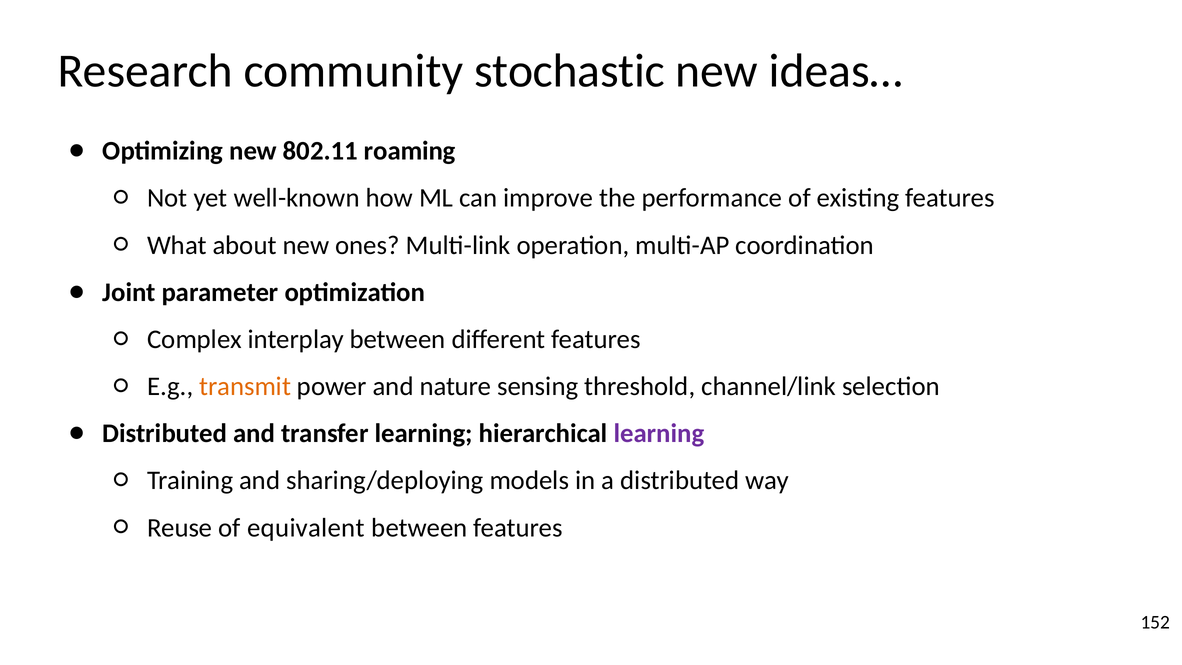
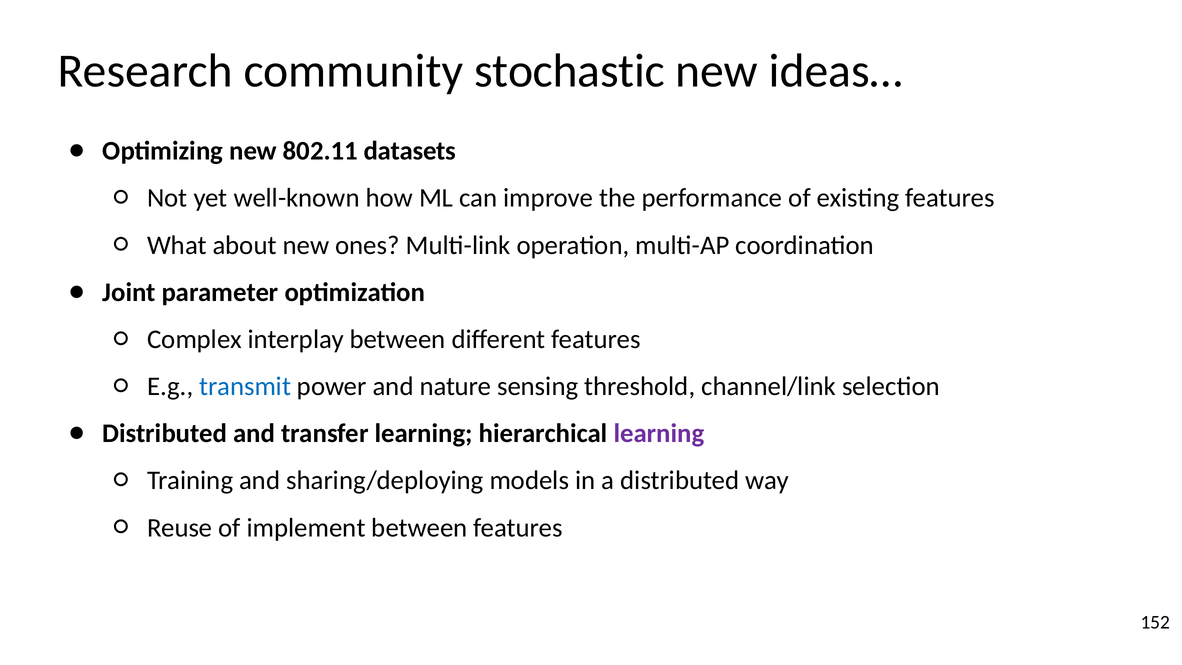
roaming: roaming -> datasets (410, 151)
transmit colour: orange -> blue (245, 386)
equivalent: equivalent -> implement (306, 528)
